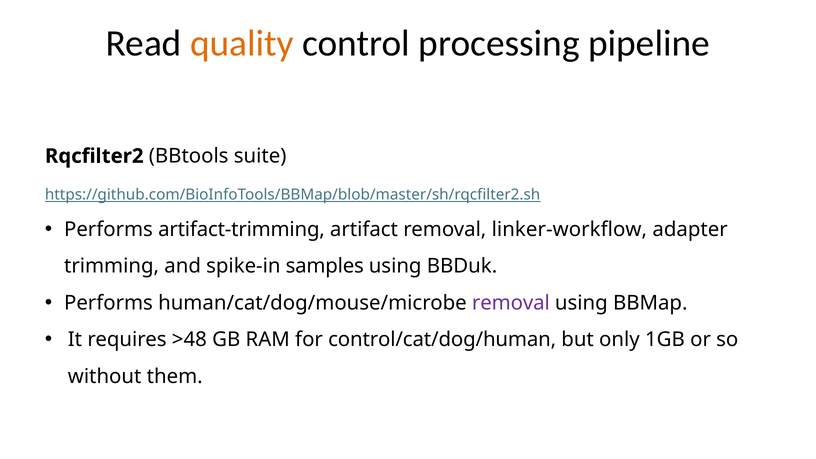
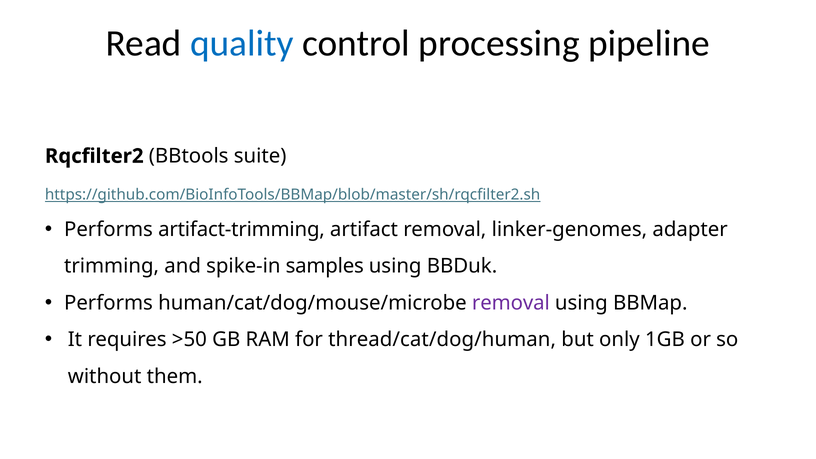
quality colour: orange -> blue (242, 44)
linker-workflow: linker-workflow -> linker-genomes (569, 230)
>48: >48 -> >50 (189, 340)
control/cat/dog/human: control/cat/dog/human -> thread/cat/dog/human (442, 340)
